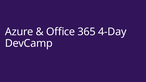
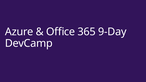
4-Day: 4-Day -> 9-Day (112, 32)
